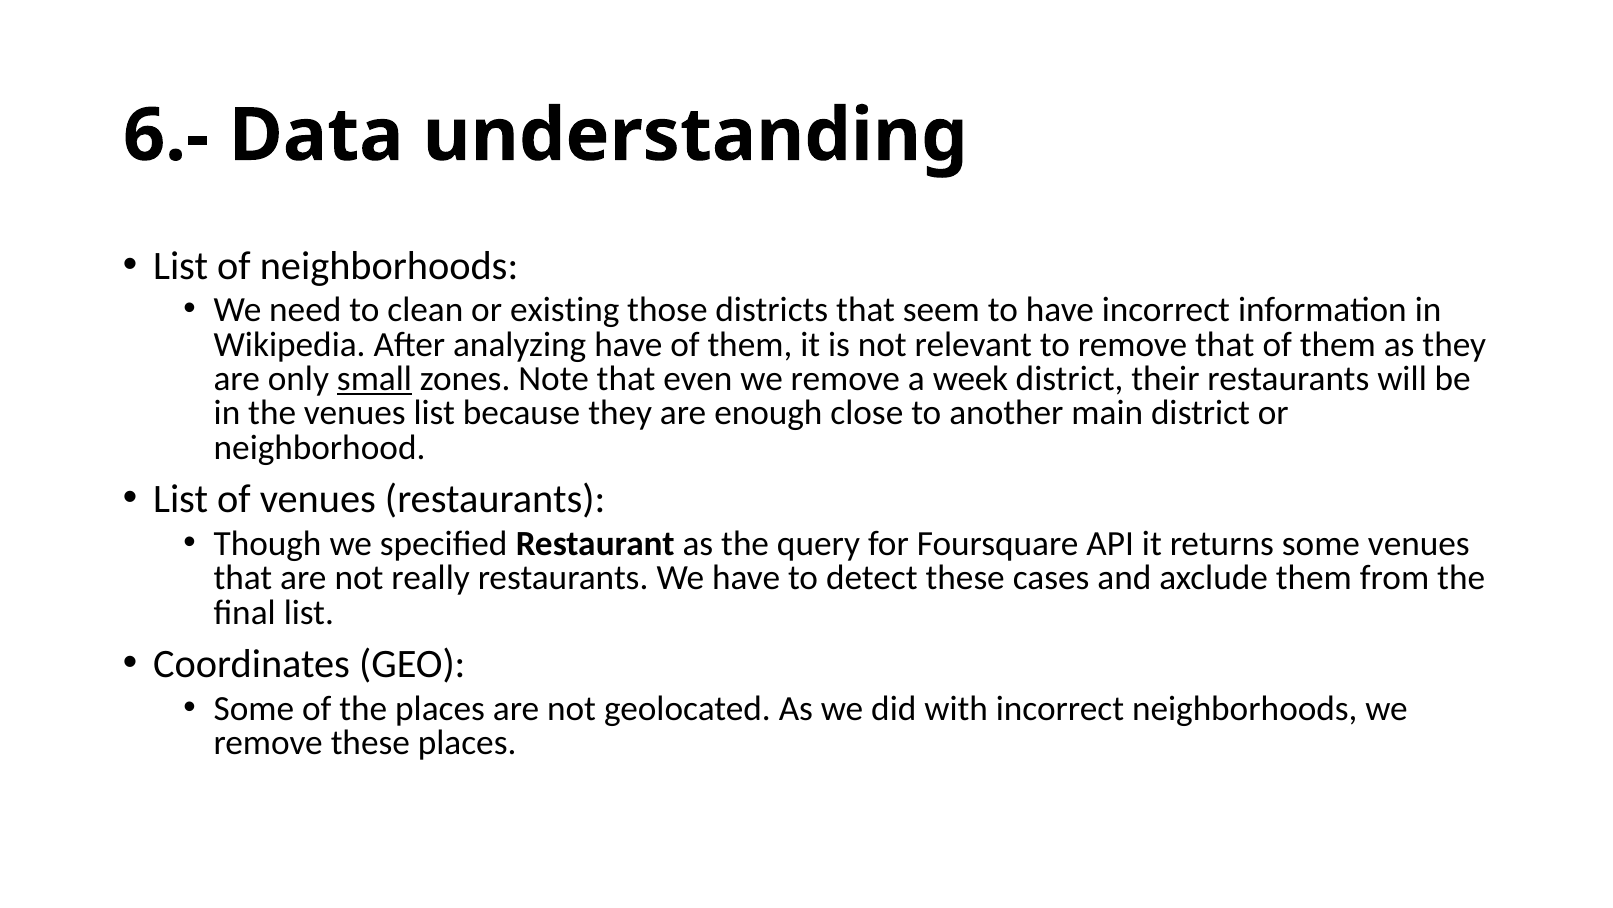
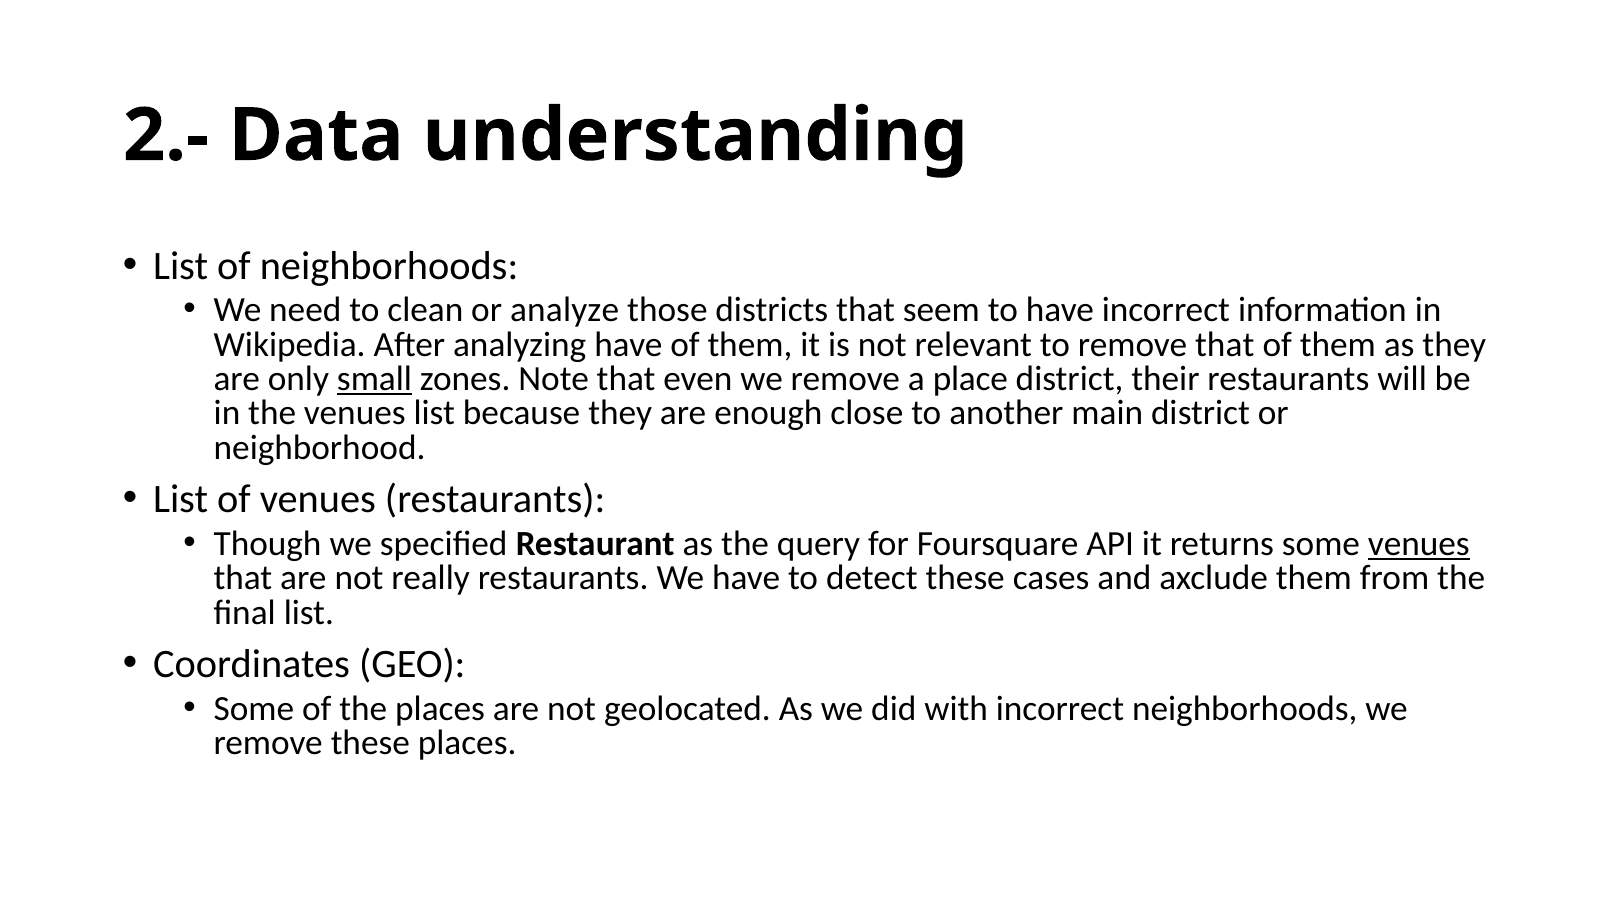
6.-: 6.- -> 2.- (166, 135)
existing: existing -> analyze (565, 310)
week: week -> place (970, 379)
venues underline: none -> present (1419, 543)
